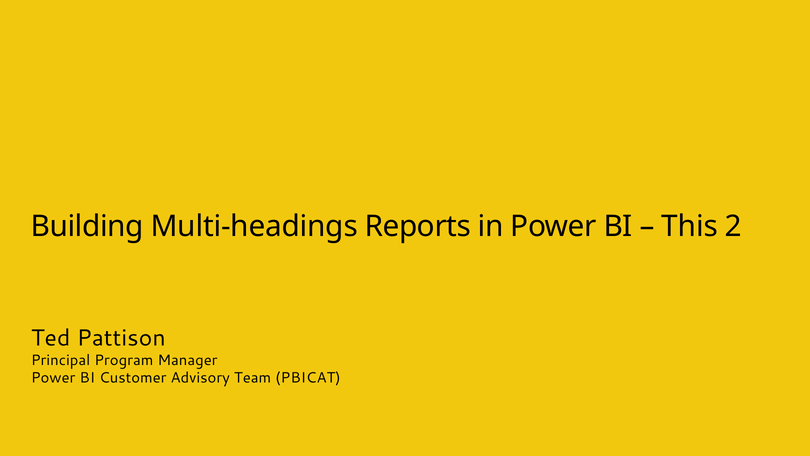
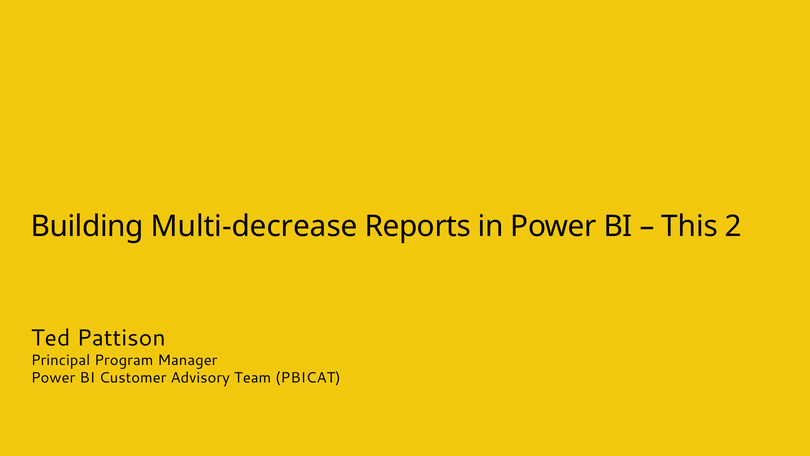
Multi-headings: Multi-headings -> Multi-decrease (254, 226)
